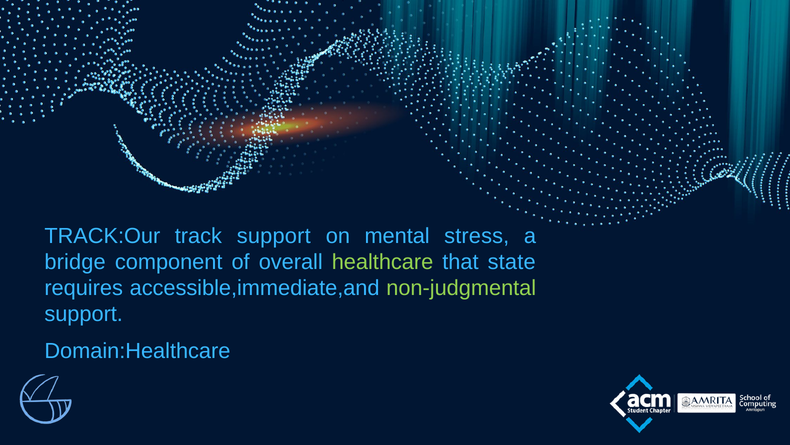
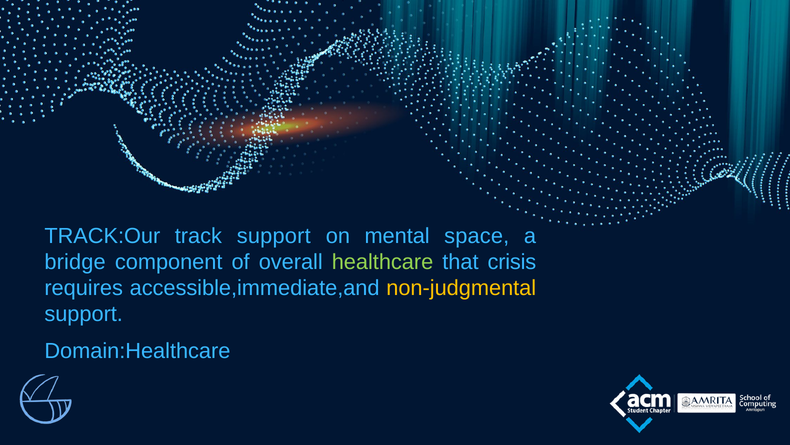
stress: stress -> space (477, 236)
state: state -> crisis (512, 262)
non-judgmental colour: light green -> yellow (461, 288)
